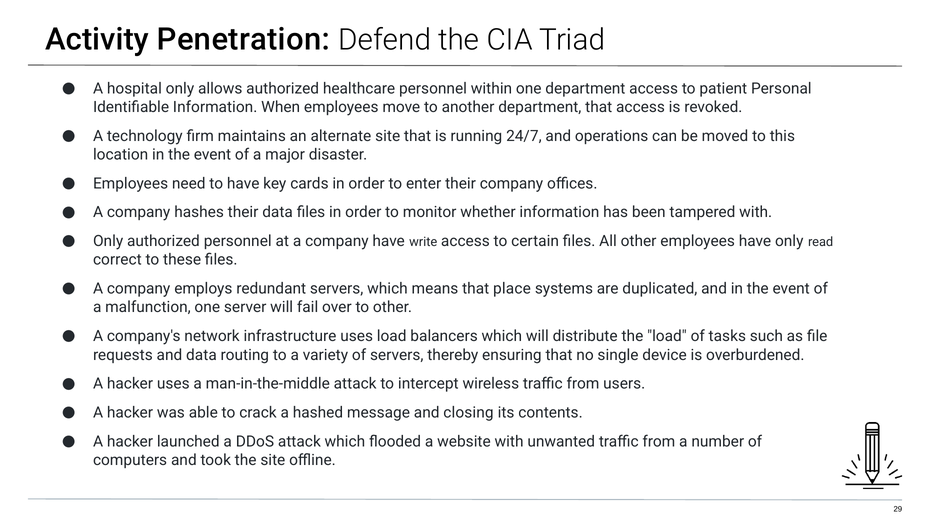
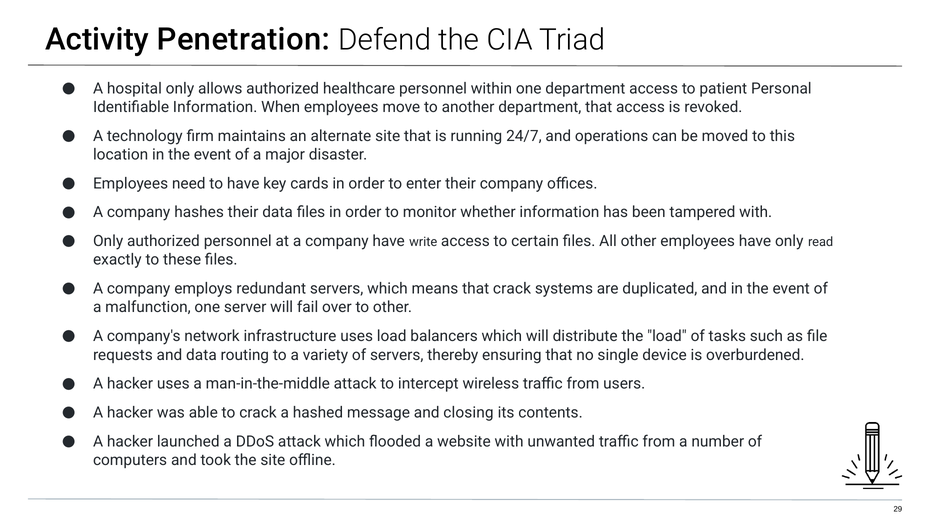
correct: correct -> exactly (117, 260)
that place: place -> crack (512, 289)
